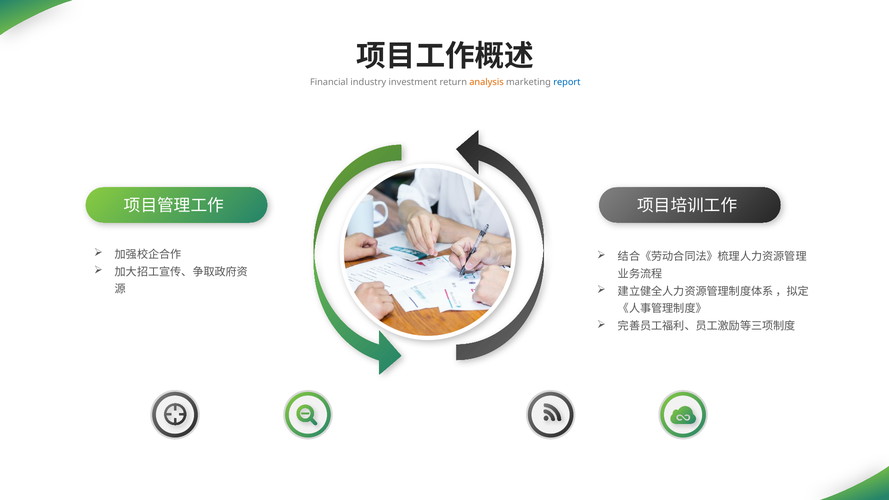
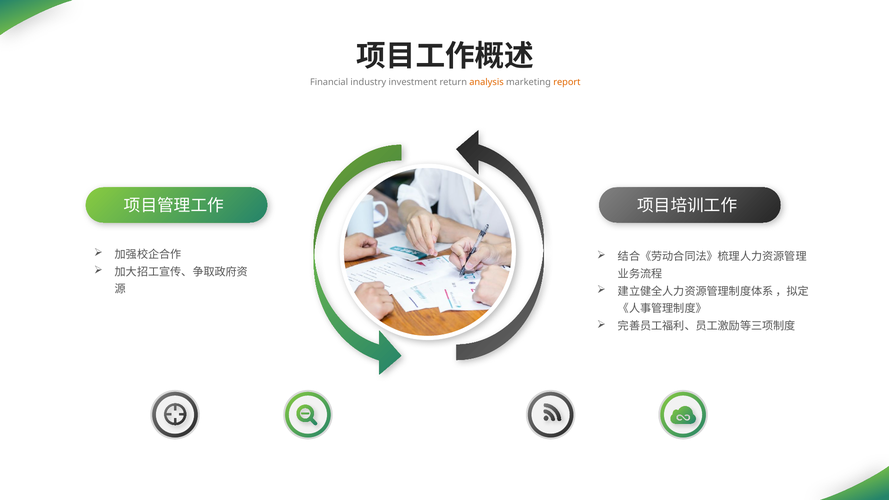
report colour: blue -> orange (567, 82)
